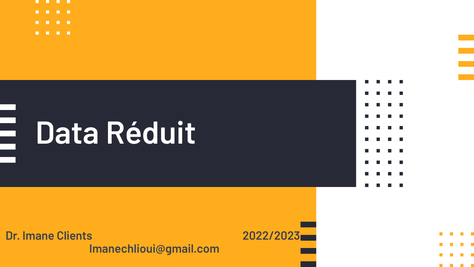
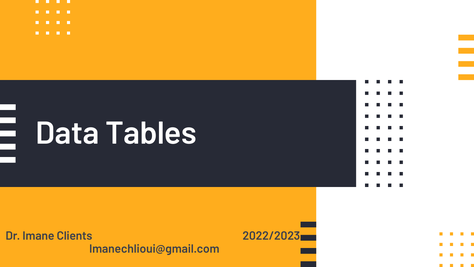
Réduit: Réduit -> Tables (151, 133)
